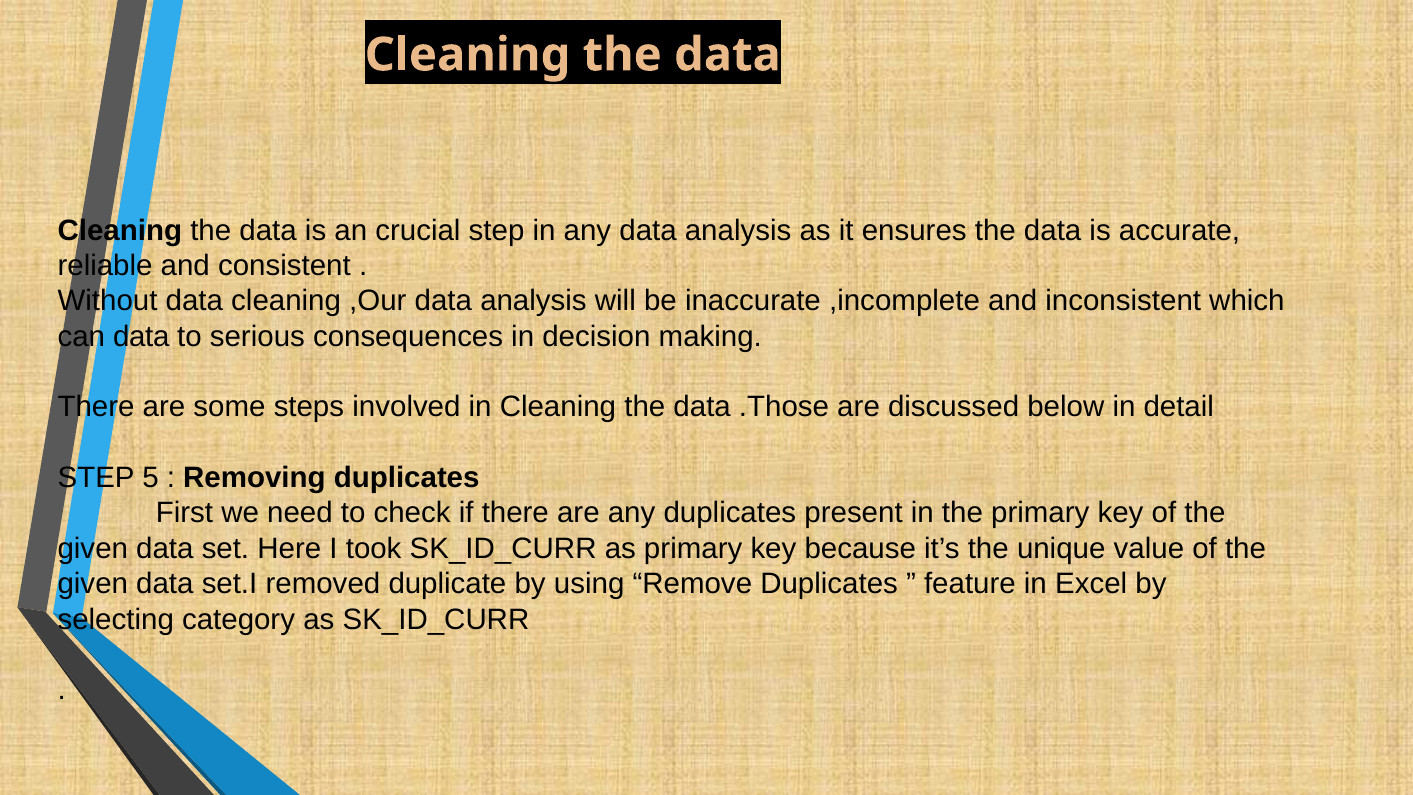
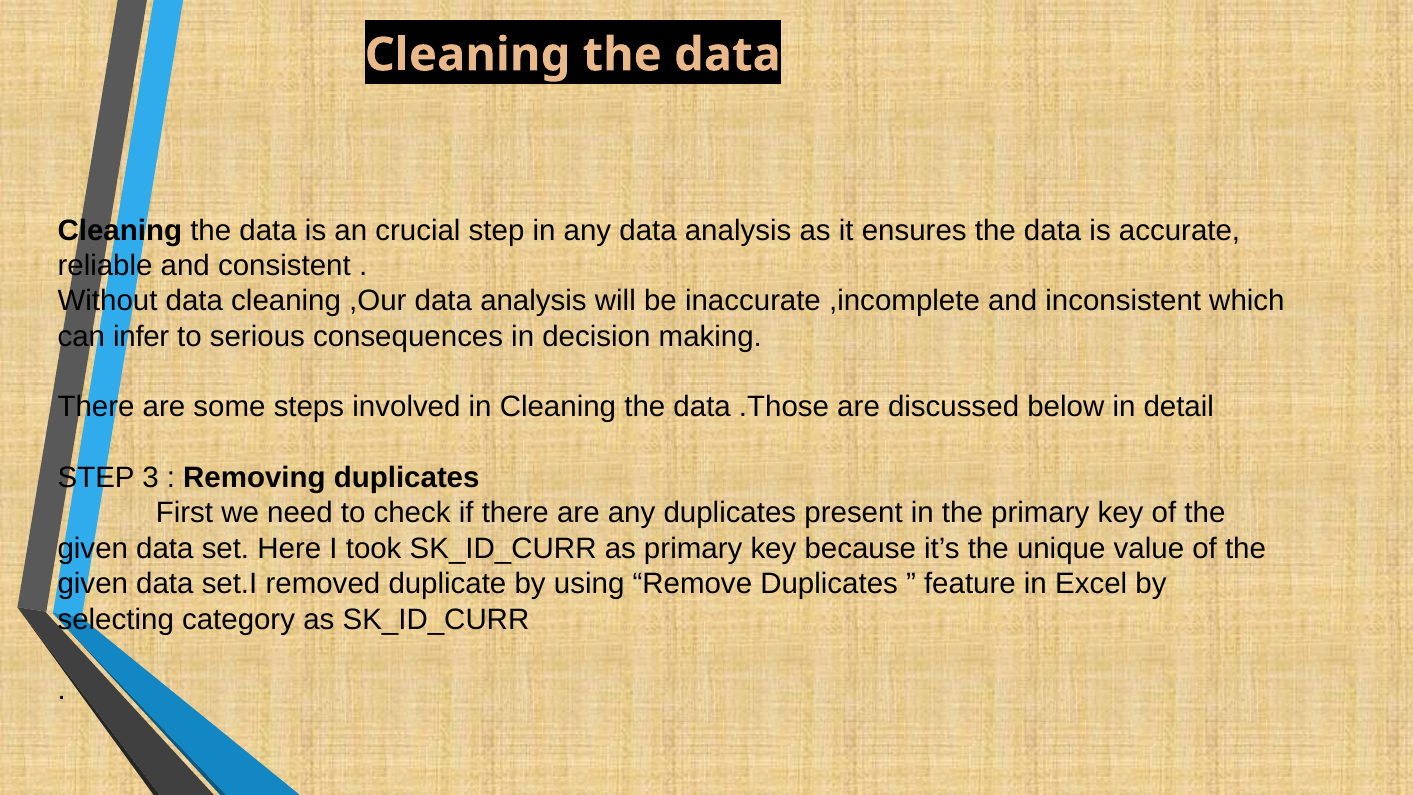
can data: data -> infer (141, 337)
5: 5 -> 3 (150, 478)
